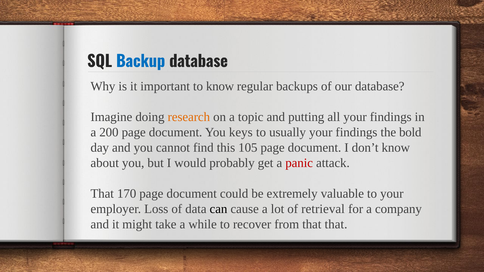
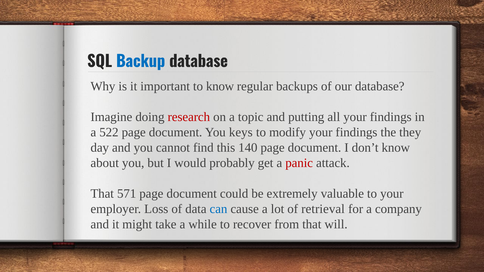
research colour: orange -> red (189, 117)
200: 200 -> 522 (109, 132)
usually: usually -> modify (288, 132)
bold: bold -> they (410, 132)
105: 105 -> 140 (248, 148)
170: 170 -> 571 (127, 194)
can colour: black -> blue (218, 209)
that that: that -> will (336, 224)
